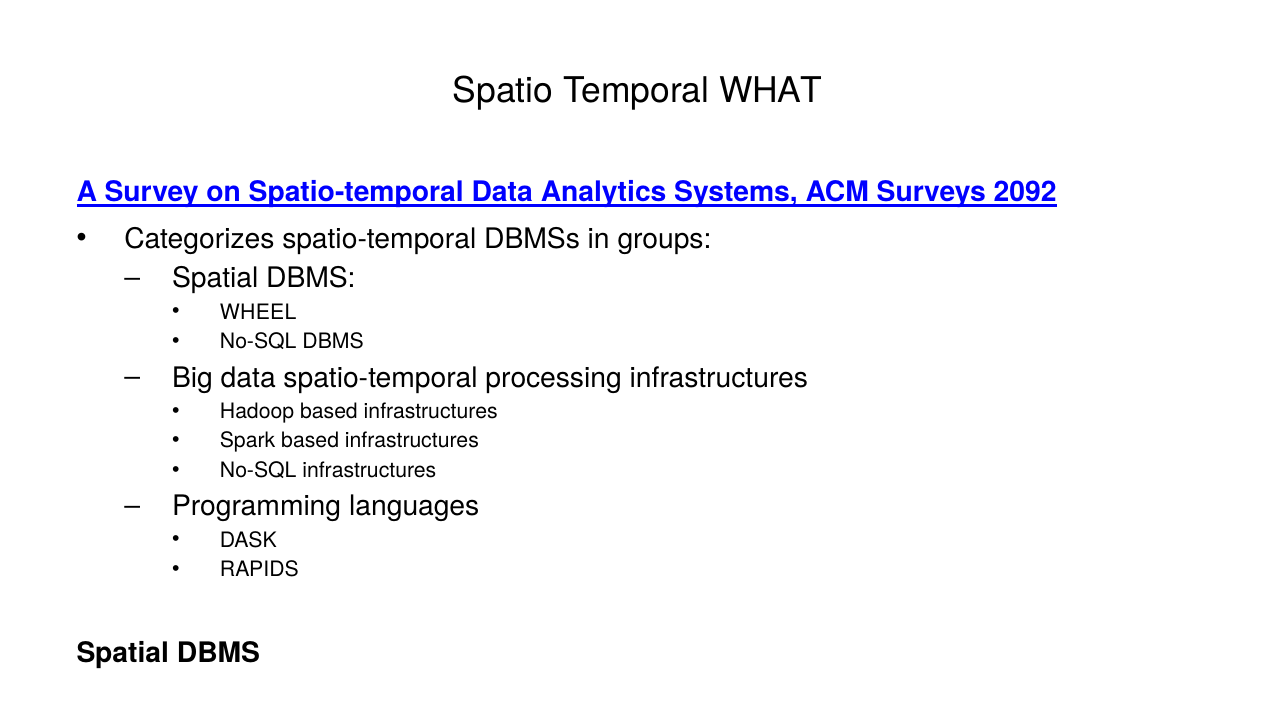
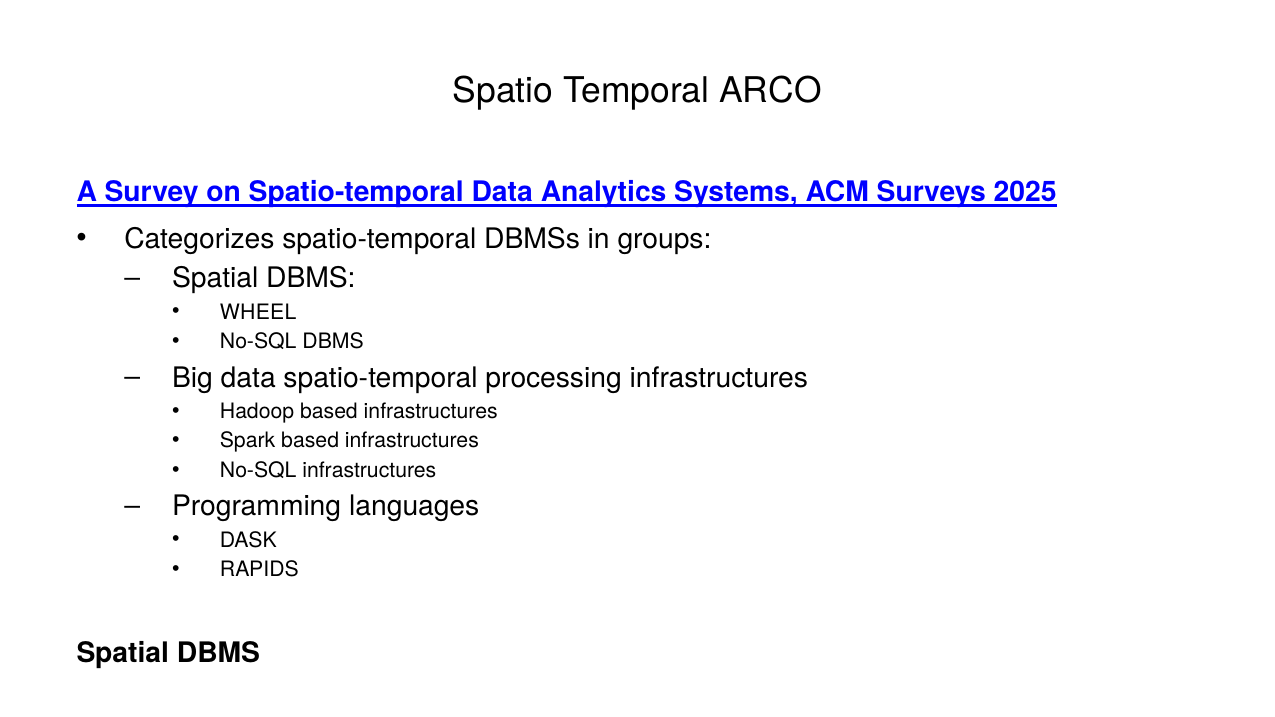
WHAT: WHAT -> ARCO (771, 91)
2092: 2092 -> 2025 (1025, 193)
